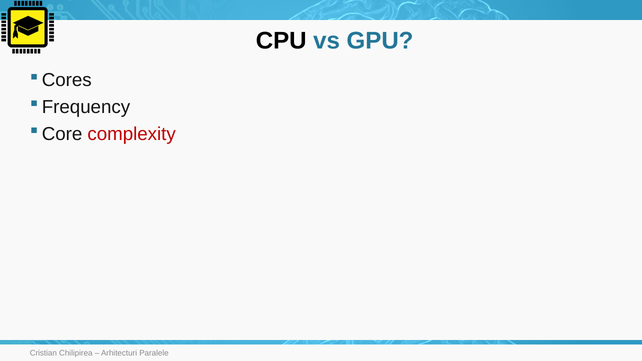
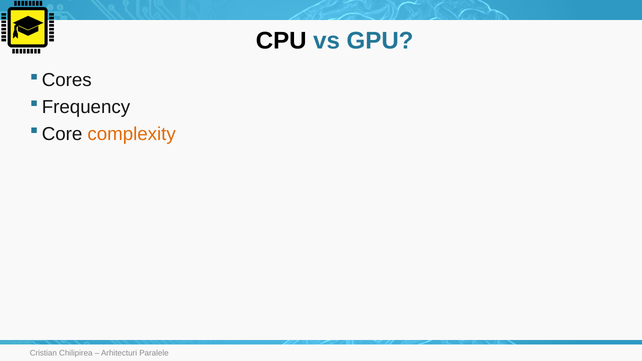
complexity colour: red -> orange (132, 134)
